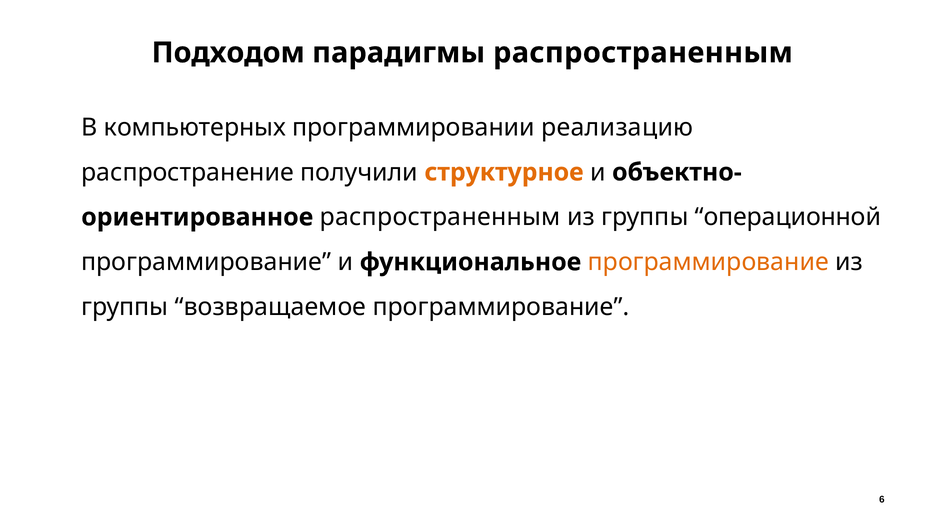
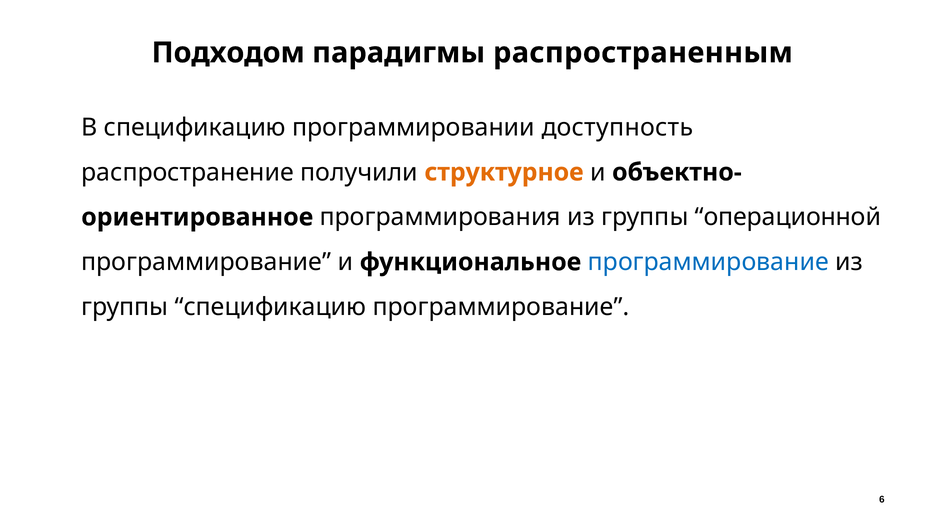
В компьютерных: компьютерных -> спецификацию (195, 127)
реализацию: реализацию -> доступность (617, 127)
распространенным: распространенным -> программирования (440, 217)
программирование colour: orange -> blue (708, 262)
группы возвращаемое: возвращаемое -> спецификацию (270, 307)
